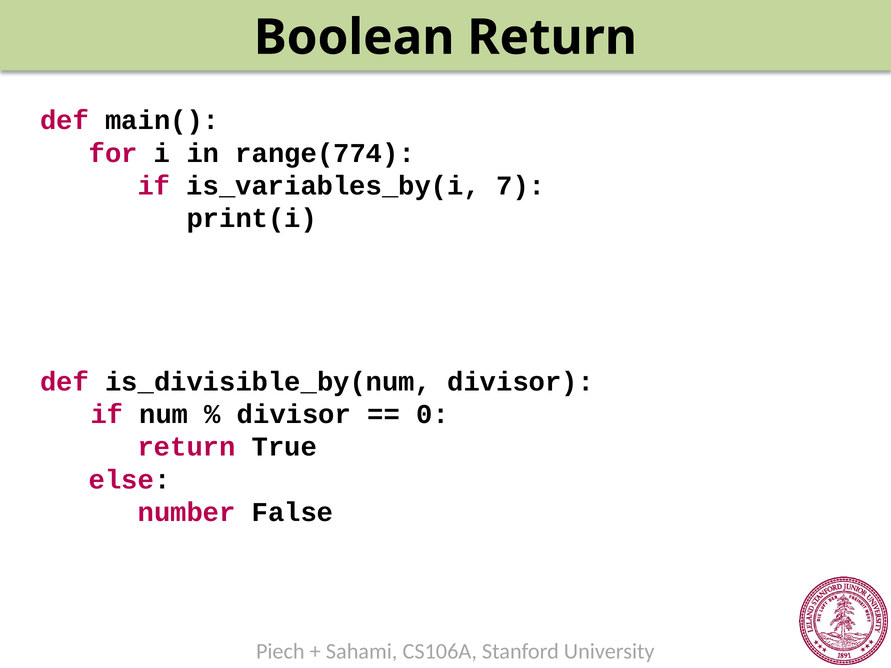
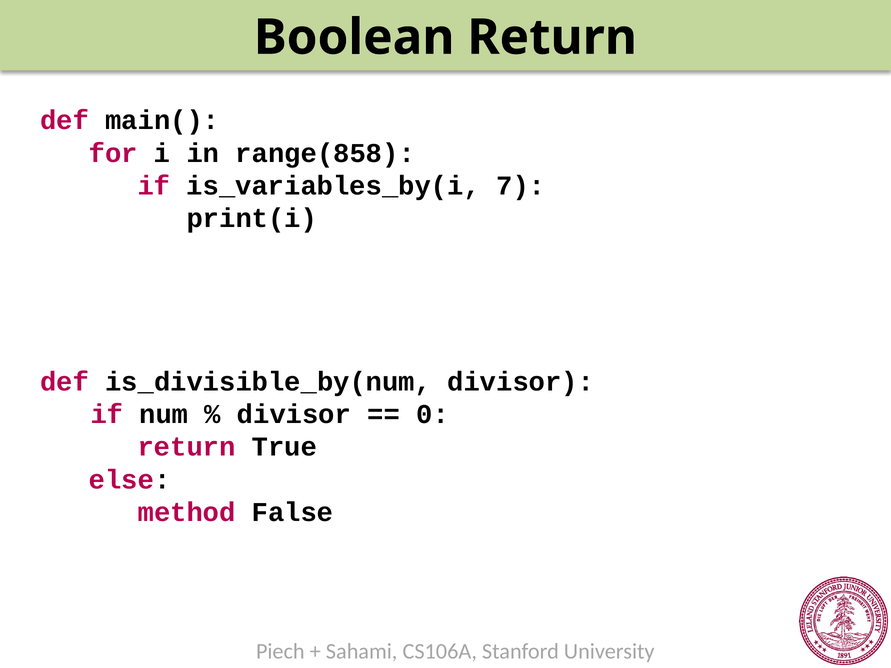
range(774: range(774 -> range(858 (325, 153)
number: number -> method (187, 512)
